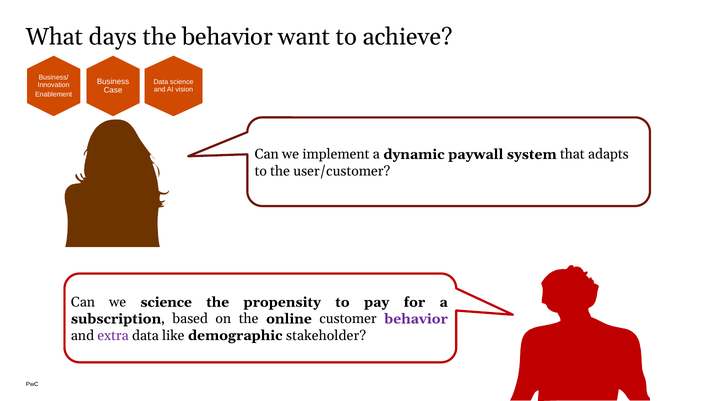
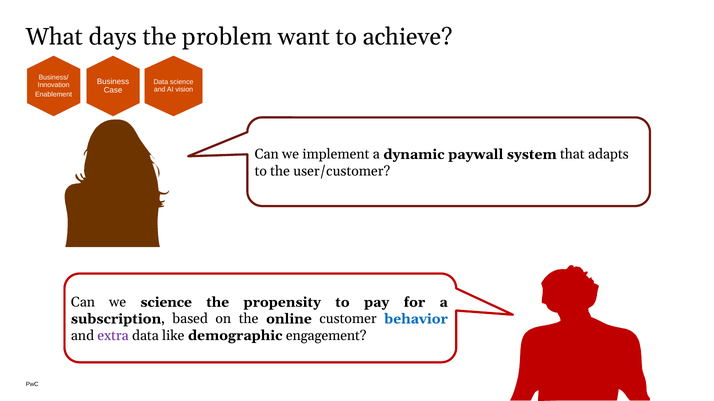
the behavior: behavior -> problem (227, 37)
behavior colour: purple -> blue (416, 319)
stakeholder: stakeholder -> engagement (326, 336)
